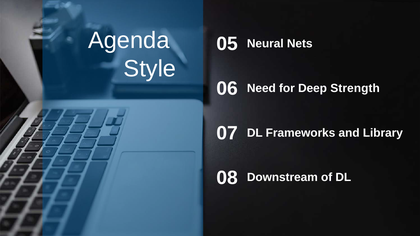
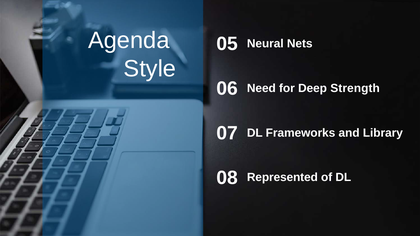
Downstream: Downstream -> Represented (282, 178)
